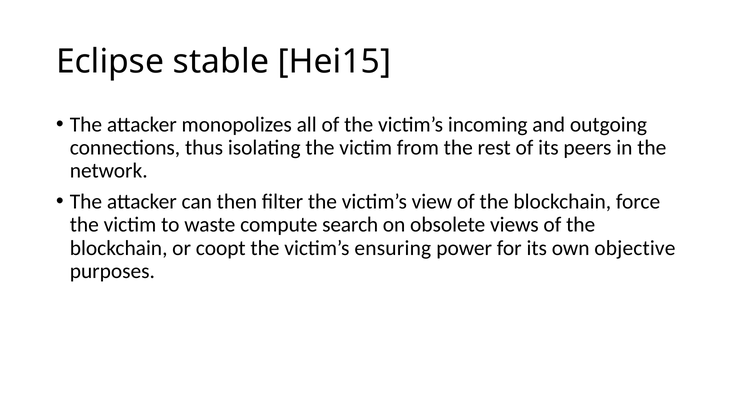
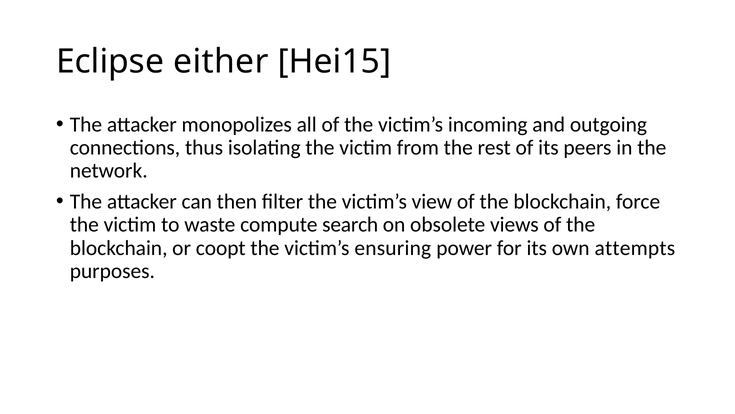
stable: stable -> either (221, 62)
objective: objective -> attempts (635, 248)
